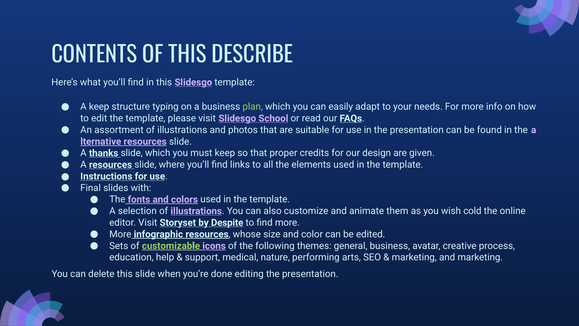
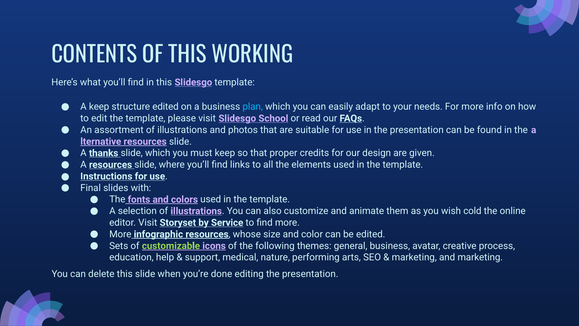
DESCRIBE: DESCRIBE -> WORKING (252, 55)
structure typing: typing -> edited (166, 107)
plan colour: light green -> light blue (253, 107)
Despite: Despite -> Service (227, 222)
